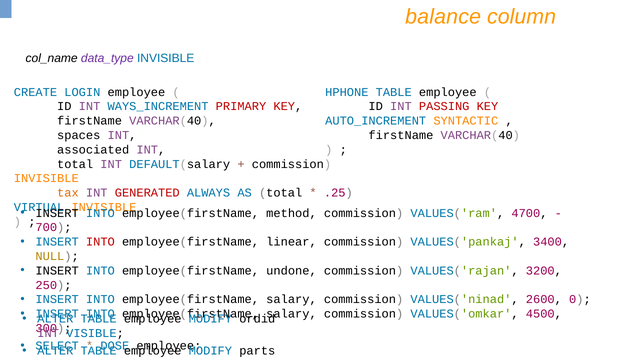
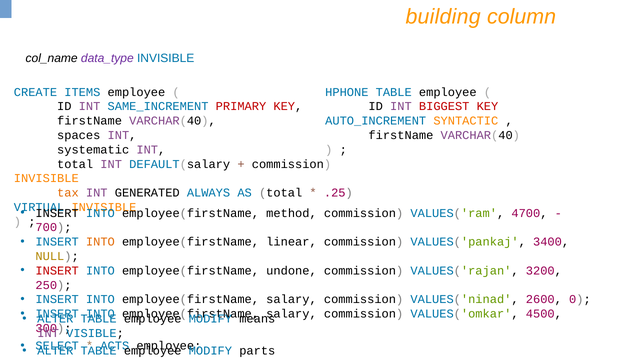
balance: balance -> building (443, 17)
LOGIN: LOGIN -> ITEMS (82, 92)
WAYS_INCREMENT: WAYS_INCREMENT -> SAME_INCREMENT (158, 107)
PASSING: PASSING -> BIGGEST (444, 107)
associated: associated -> systematic (93, 150)
GENERATED colour: red -> black (147, 193)
INTO colour: red -> orange (100, 242)
INSERT colour: black -> red (57, 271)
ordid: ordid -> means (257, 319)
DOSE: DOSE -> ACTS (115, 346)
